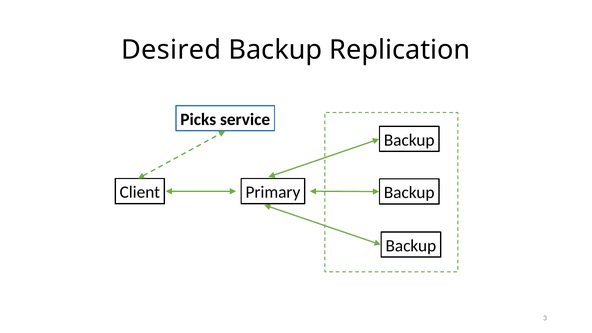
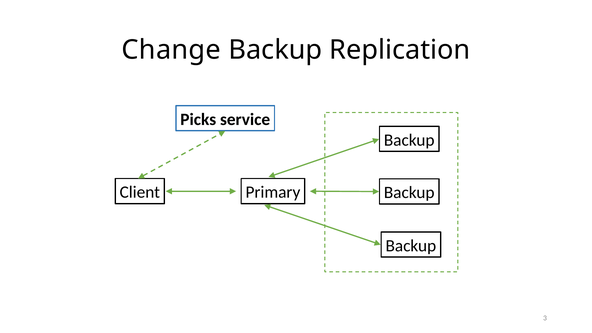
Desired: Desired -> Change (171, 50)
